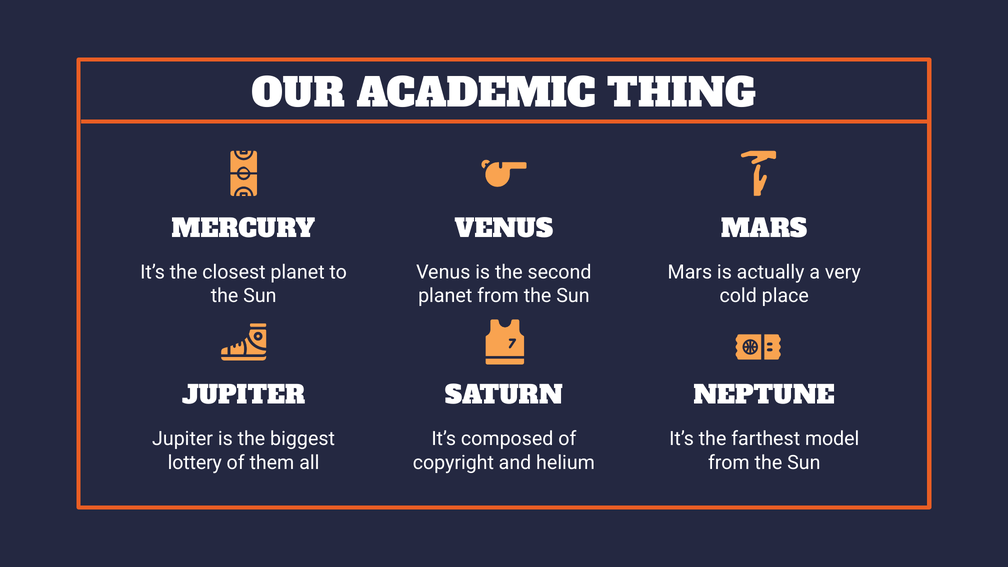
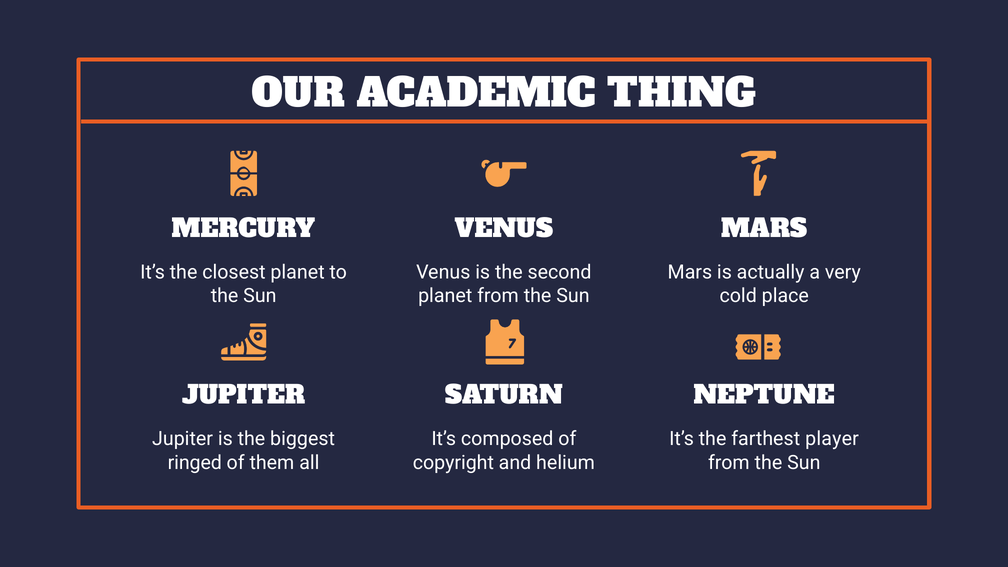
model: model -> player (832, 439)
lottery: lottery -> ringed (195, 463)
